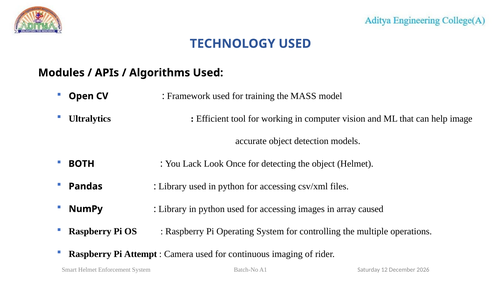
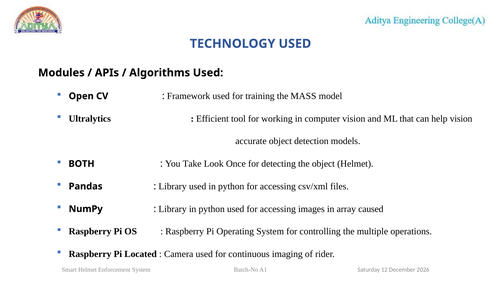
help image: image -> vision (461, 119)
Lack: Lack -> Take (192, 164)
Attempt: Attempt -> Located (141, 254)
